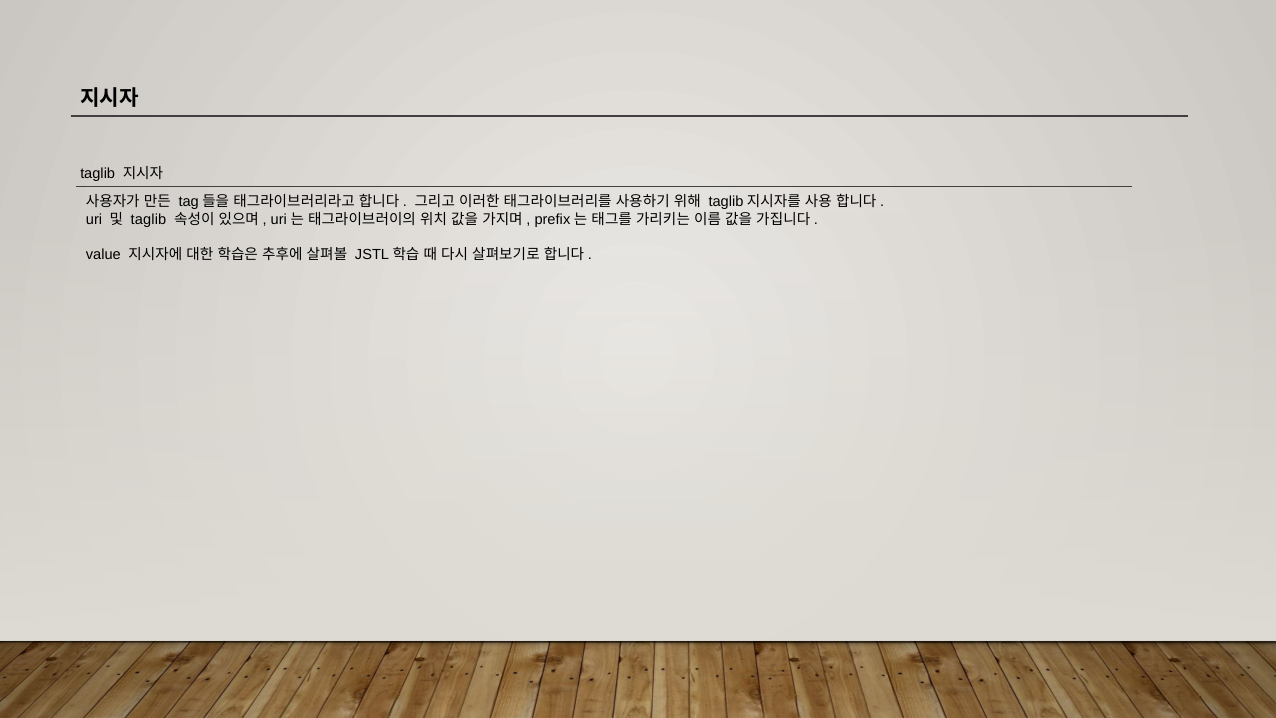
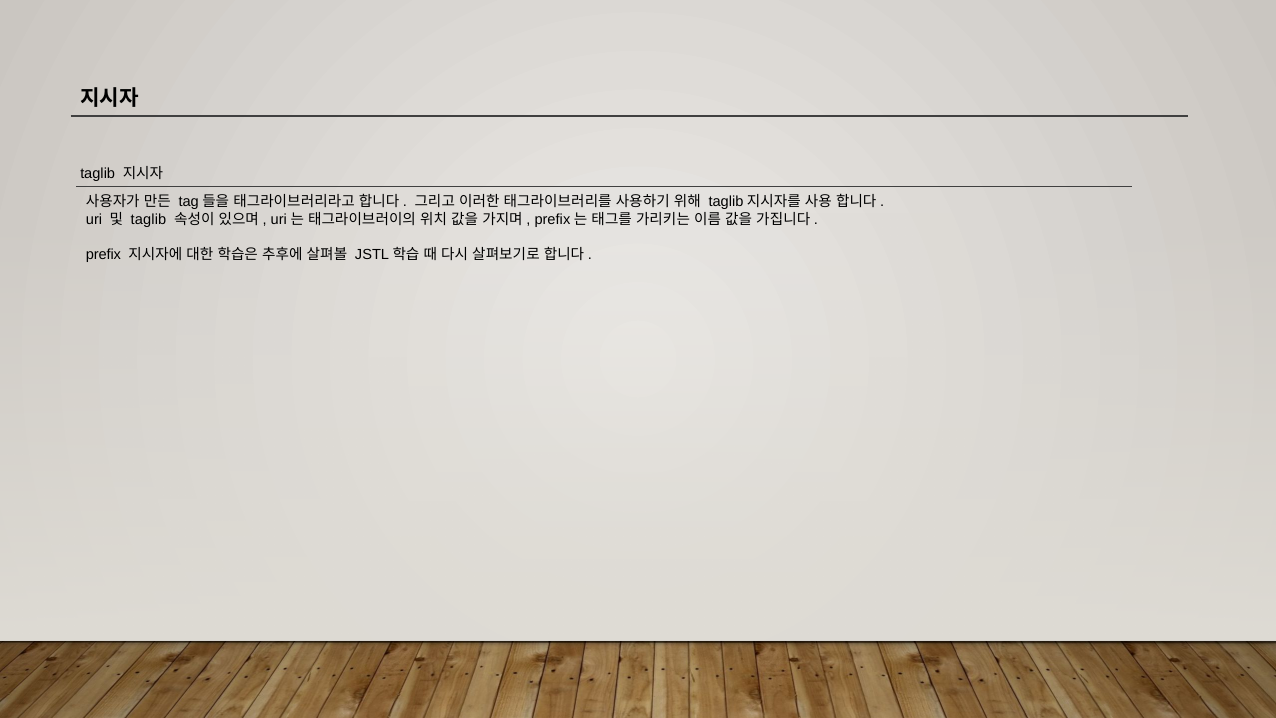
value: value -> prefix (103, 254)
